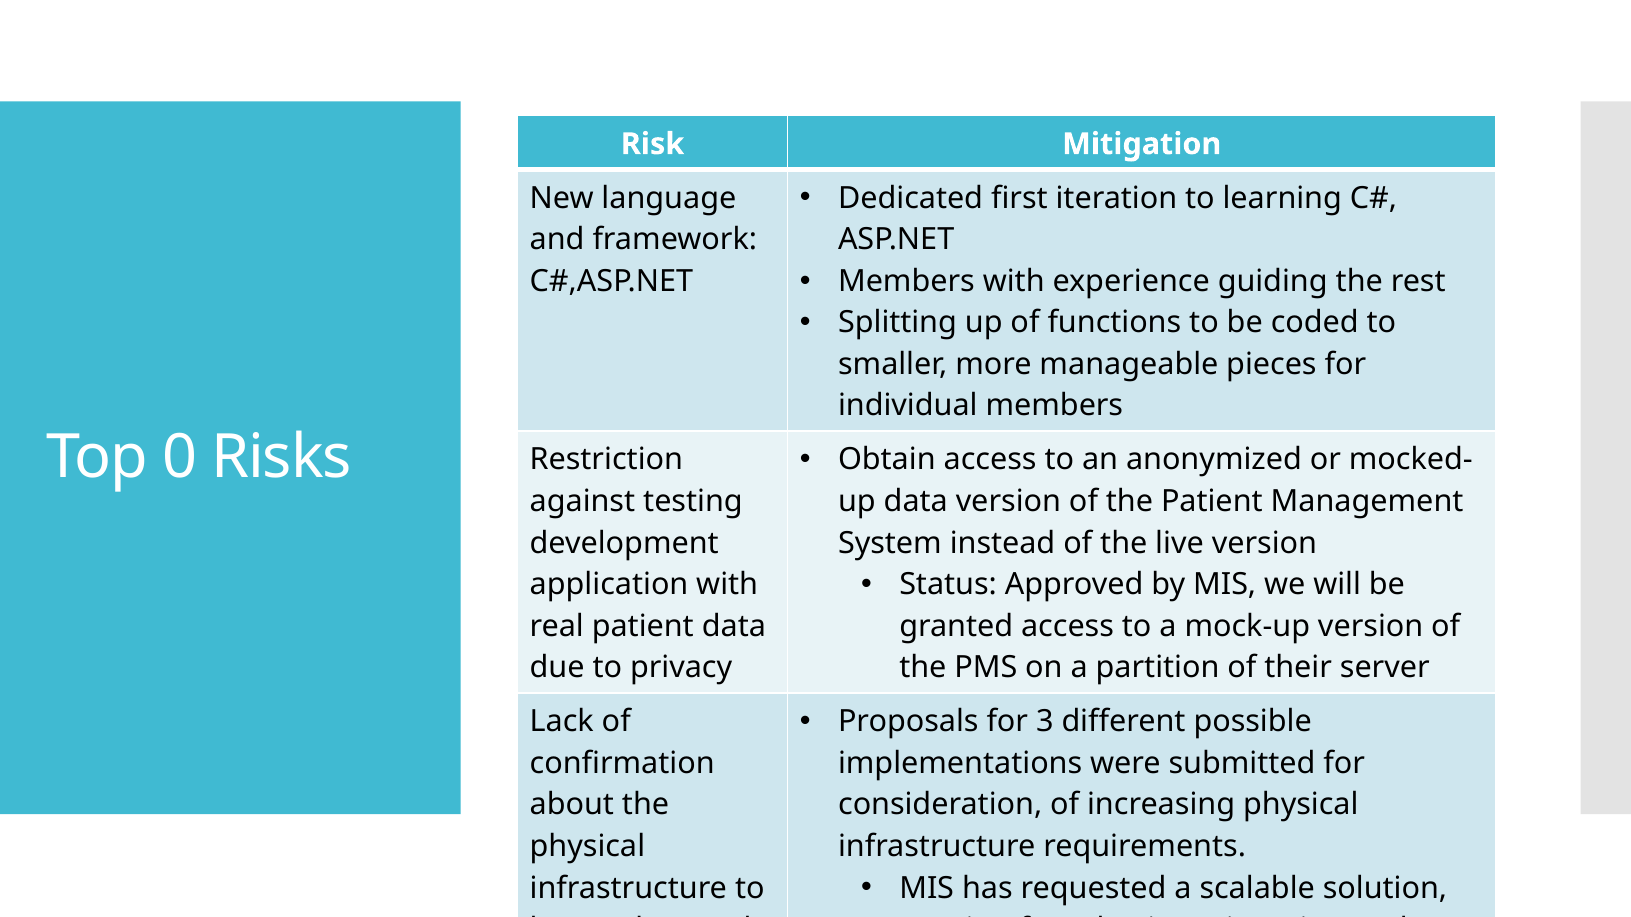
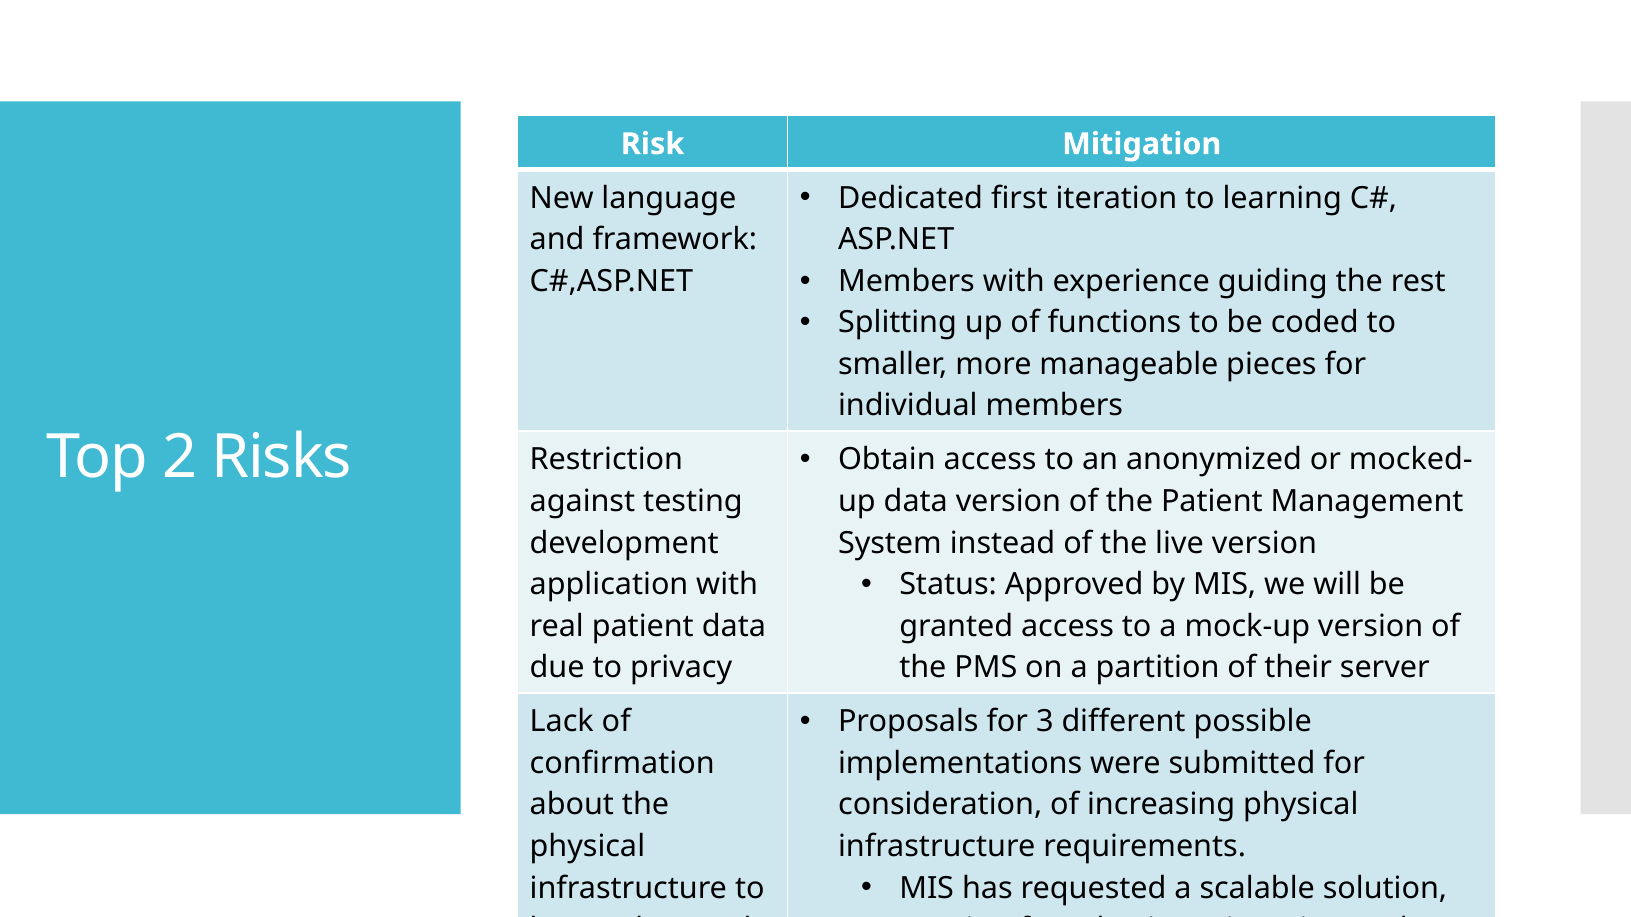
0: 0 -> 2 (180, 458)
